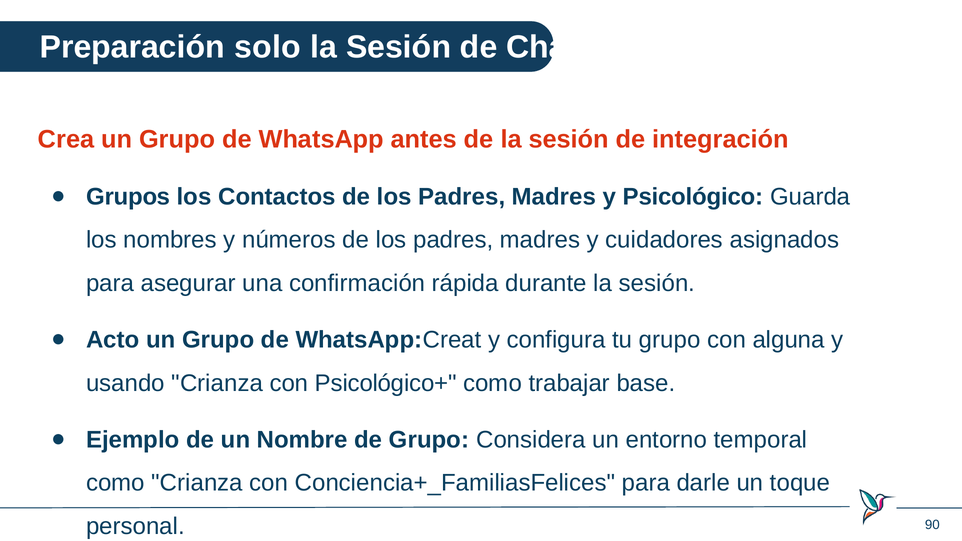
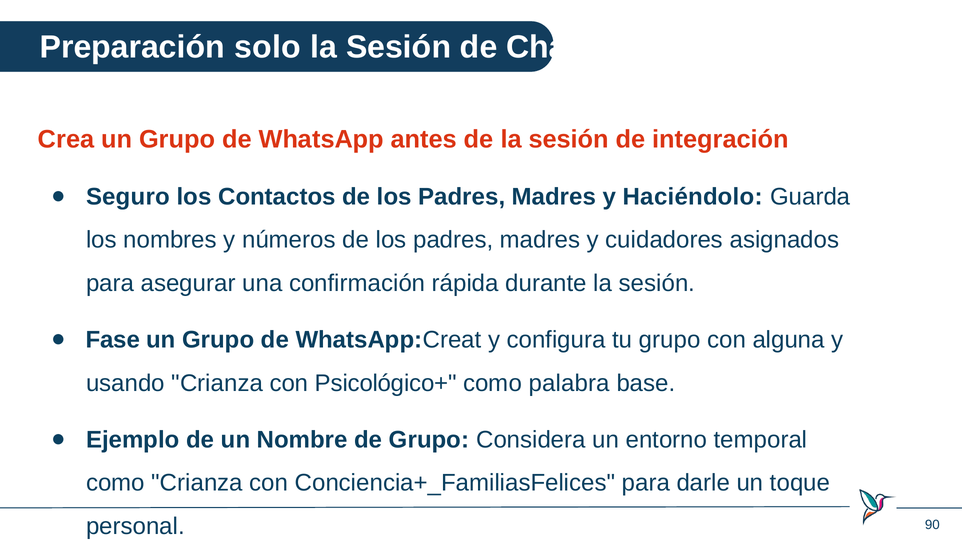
Grupos: Grupos -> Seguro (128, 197)
Psicológico: Psicológico -> Haciéndolo (693, 197)
Acto: Acto -> Fase (113, 340)
trabajar: trabajar -> palabra (569, 383)
